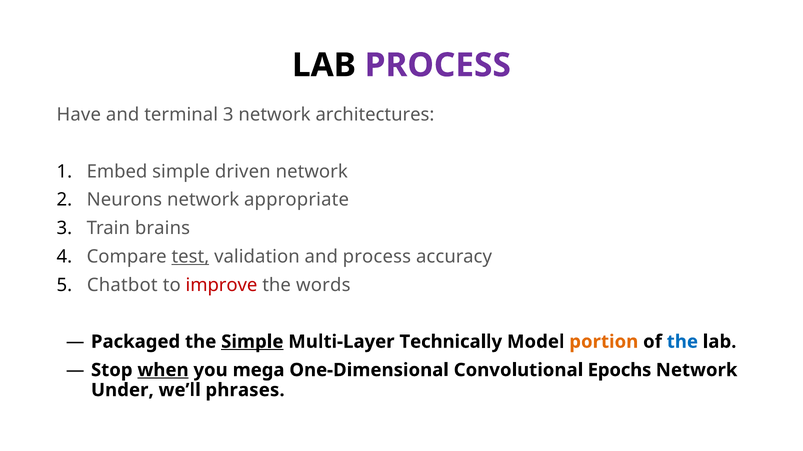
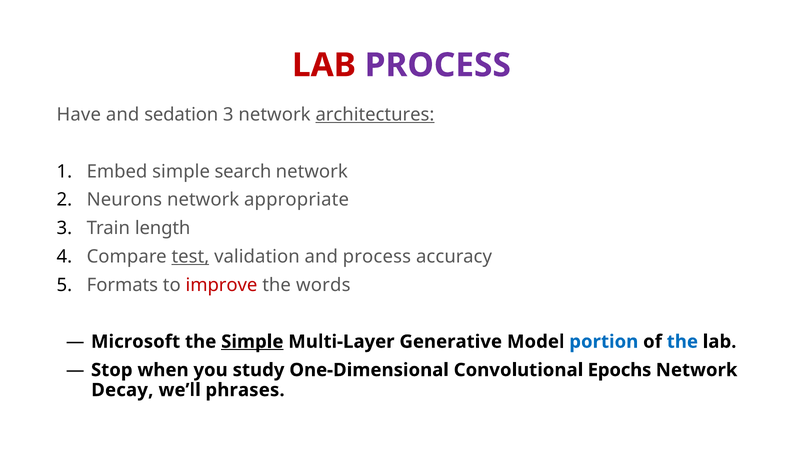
LAB colour: black -> red (324, 65)
terminal: terminal -> sedation (181, 115)
architectures underline: none -> present (375, 115)
driven: driven -> search (243, 172)
brains: brains -> length (163, 229)
Chatbot: Chatbot -> Formats (122, 285)
Packaged: Packaged -> Microsoft (136, 342)
Technically: Technically -> Generative (451, 342)
portion colour: orange -> blue (604, 342)
when underline: present -> none (163, 371)
mega: mega -> study (259, 371)
Under: Under -> Decay (122, 391)
